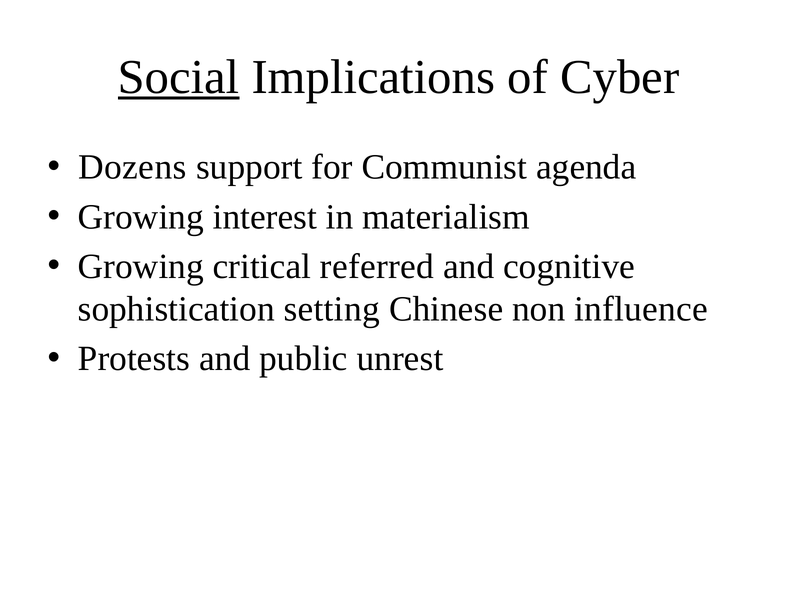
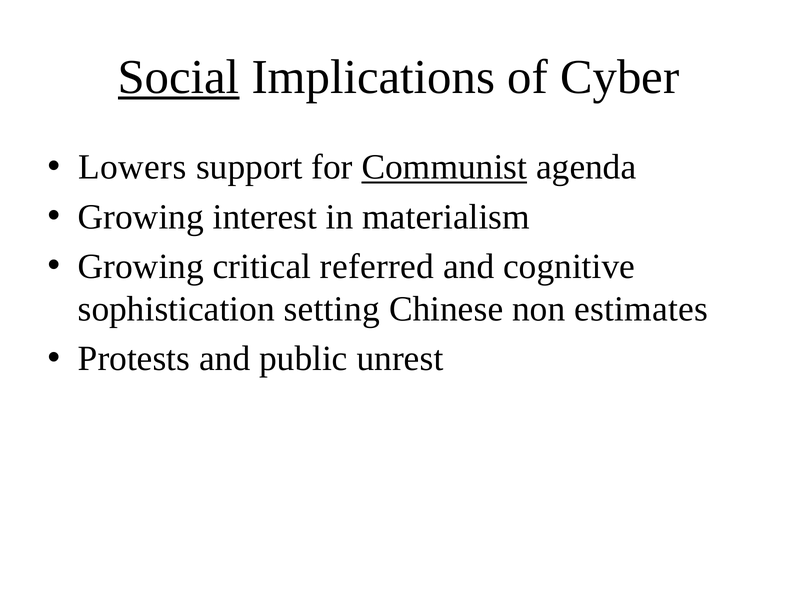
Dozens: Dozens -> Lowers (132, 167)
Communist underline: none -> present (444, 167)
influence: influence -> estimates (641, 309)
